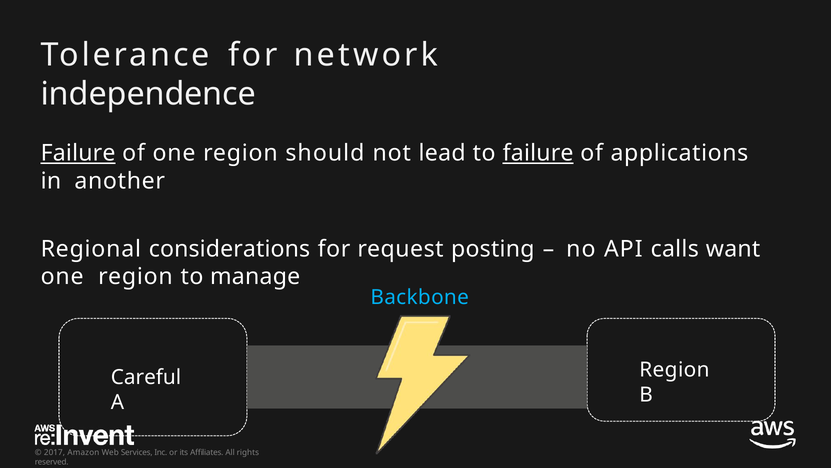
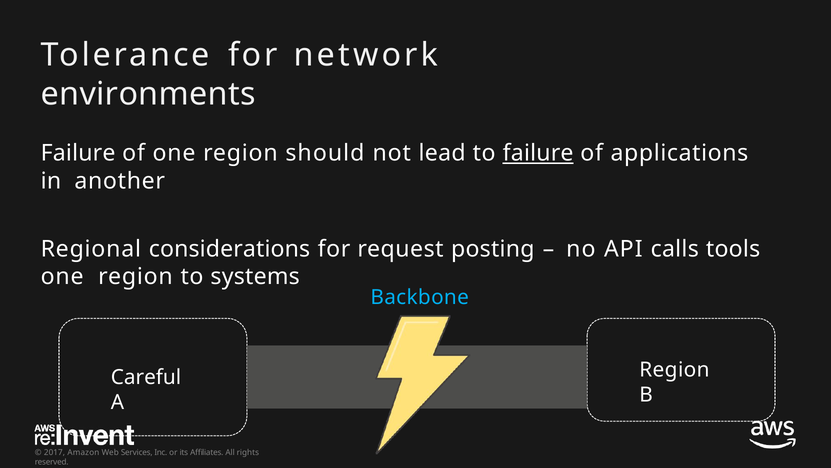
independence: independence -> environments (148, 94)
Failure underline: present -> none (78, 153)
want: want -> tools (733, 249)
manage: manage -> systems (255, 276)
